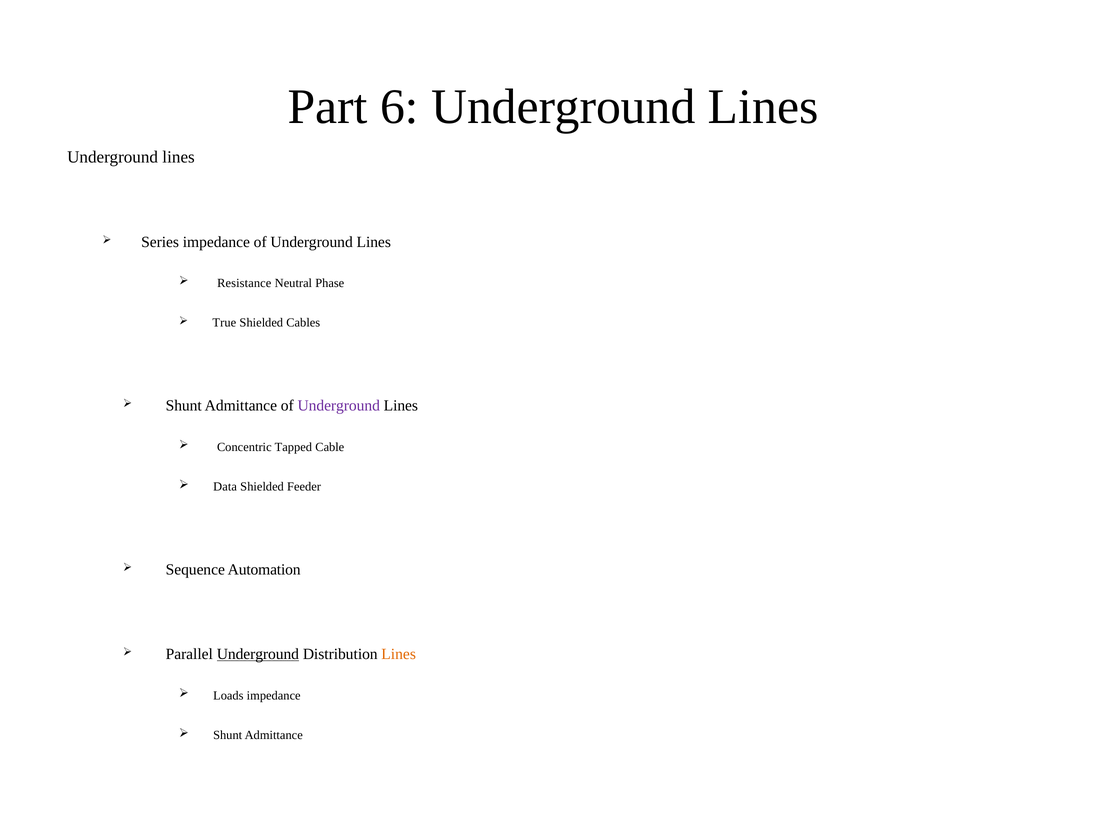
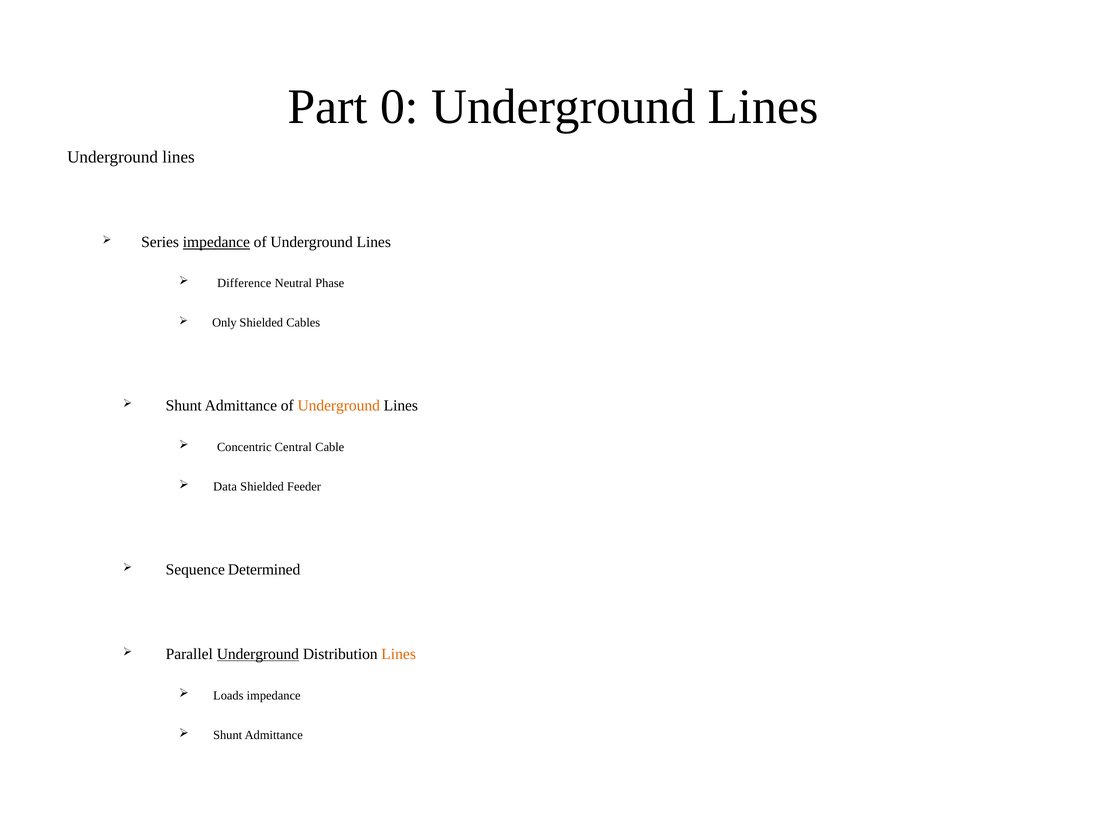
6: 6 -> 0 (399, 107)
impedance underline: none -> present (216, 242)
Resistance: Resistance -> Difference (244, 283)
True: True -> Only (224, 323)
Underground colour: purple -> orange (339, 406)
Tapped: Tapped -> Central (293, 447)
Automation: Automation -> Determined (264, 570)
